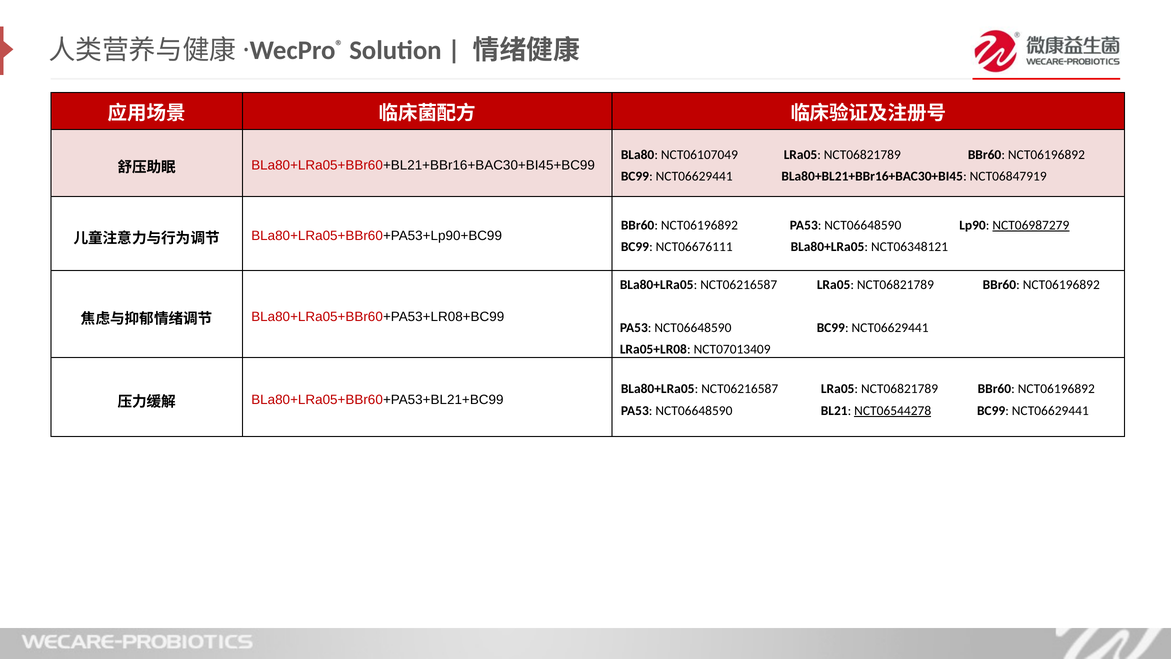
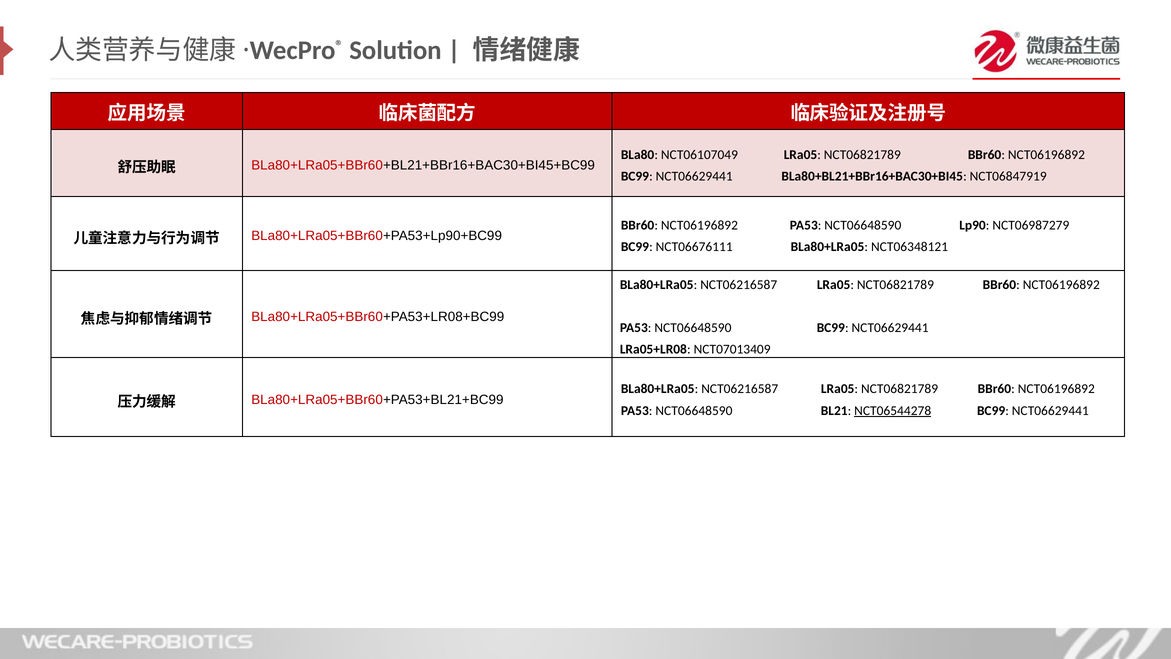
NCT06987279 underline: present -> none (1031, 225)
